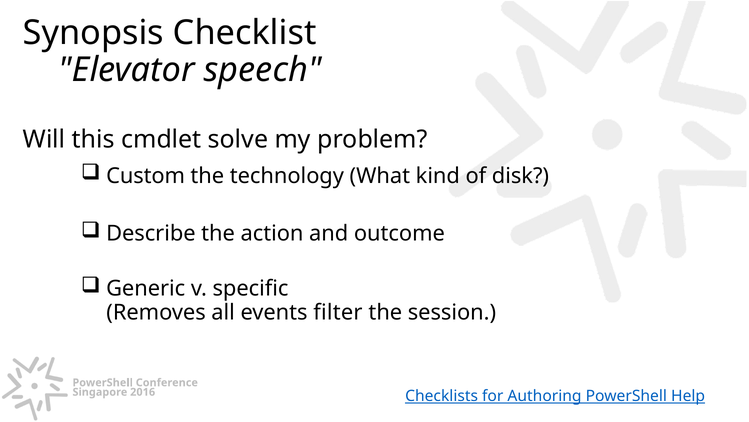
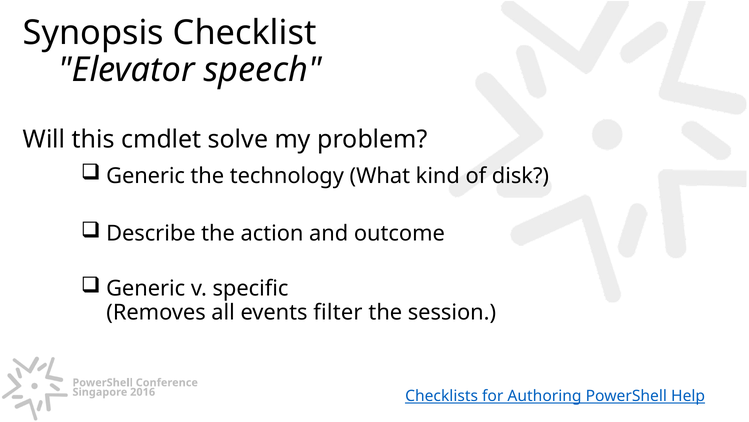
Custom: Custom -> Generic (146, 176)
